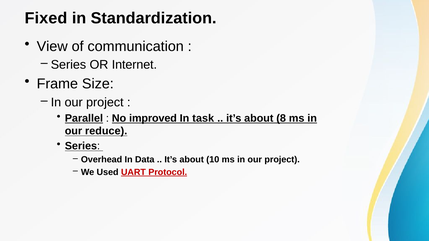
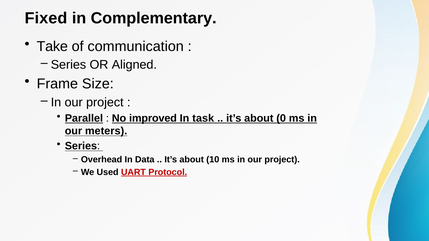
Standardization: Standardization -> Complementary (154, 18)
View: View -> Take (52, 46)
Internet: Internet -> Aligned (134, 65)
8: 8 -> 0 (281, 118)
reduce: reduce -> meters (106, 131)
